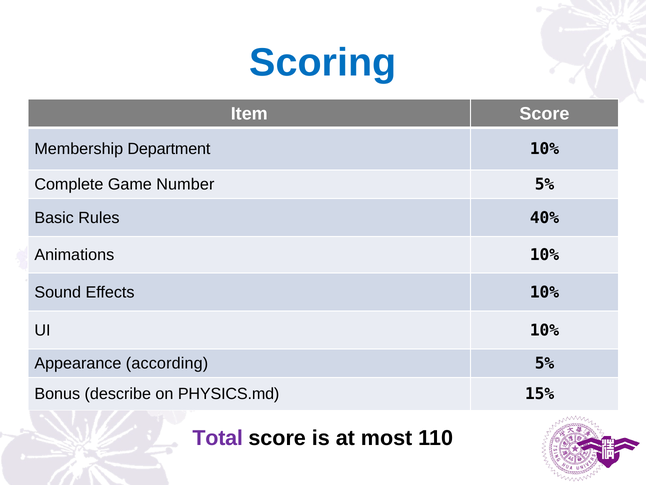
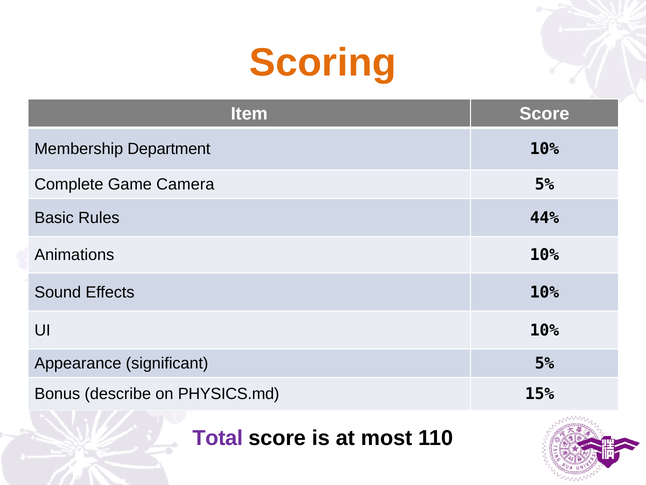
Scoring colour: blue -> orange (323, 63)
Number: Number -> Camera (185, 184)
40%: 40% -> 44% (544, 217)
according: according -> significant (167, 363)
